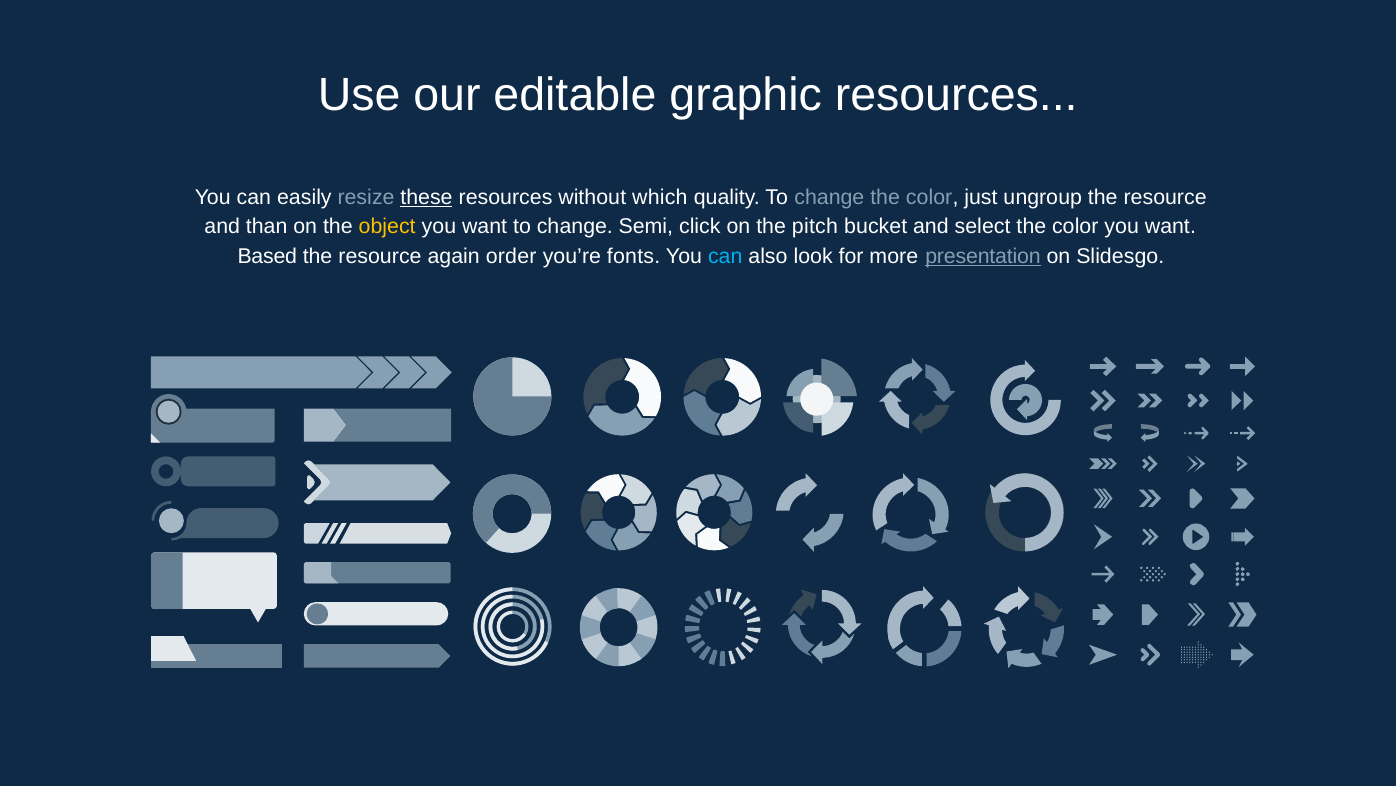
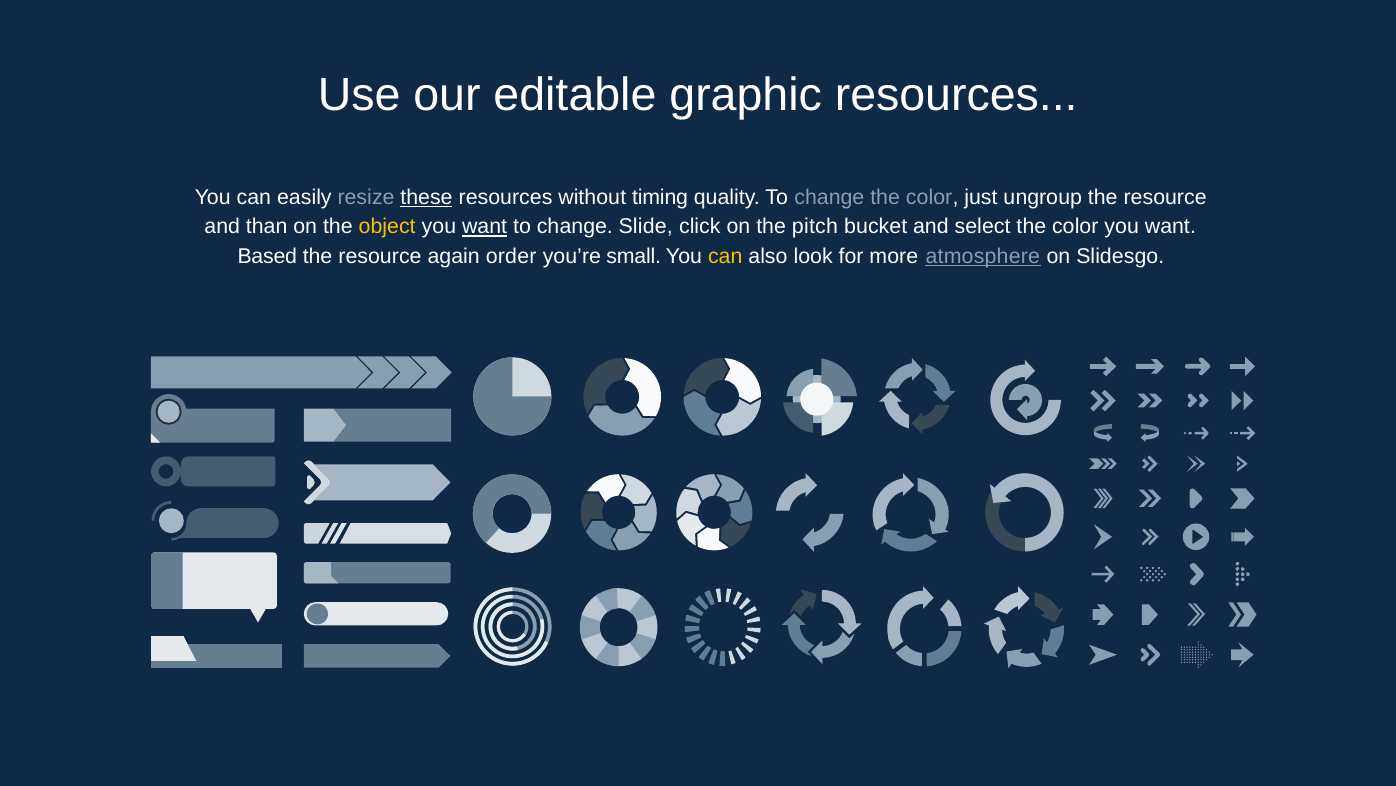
which: which -> timing (660, 197)
want underline: none -> present (485, 227)
Semi: Semi -> Slide (646, 227)
fonts: fonts -> small (634, 256)
can colour: light blue -> yellow (725, 256)
presentation: presentation -> atmosphere (983, 256)
